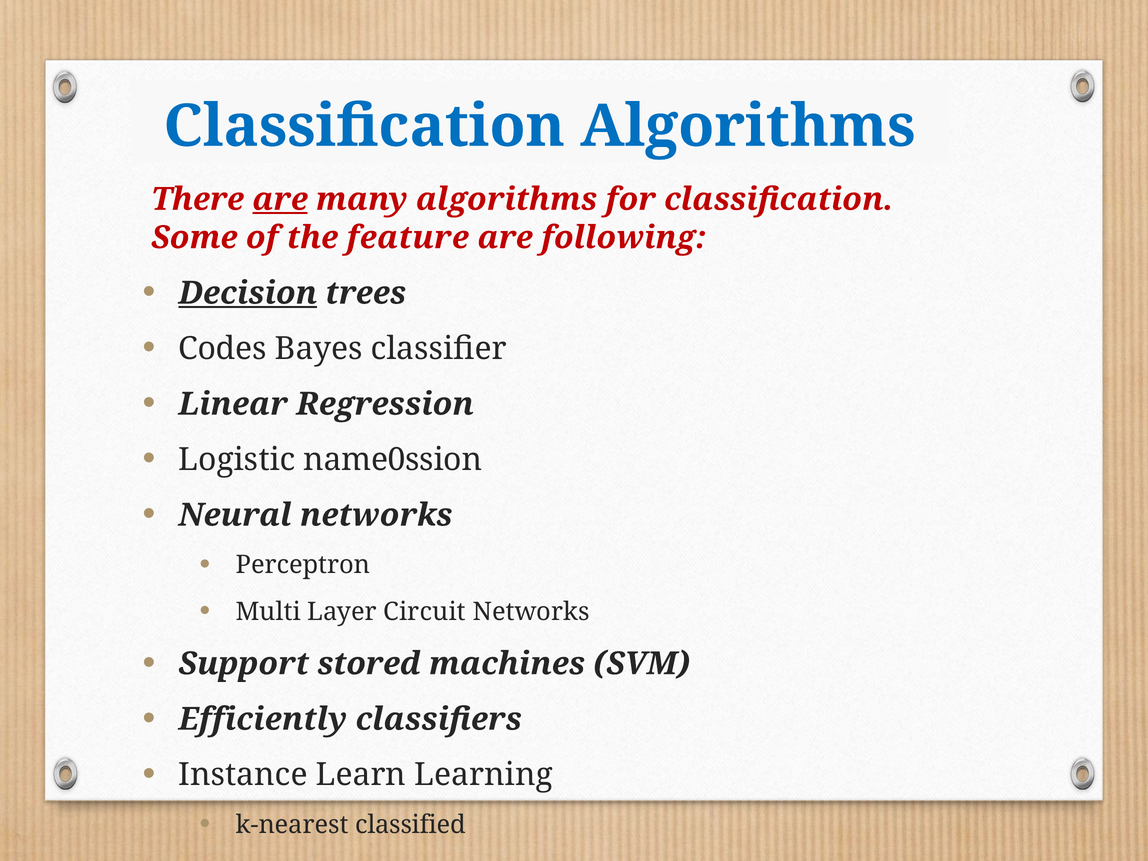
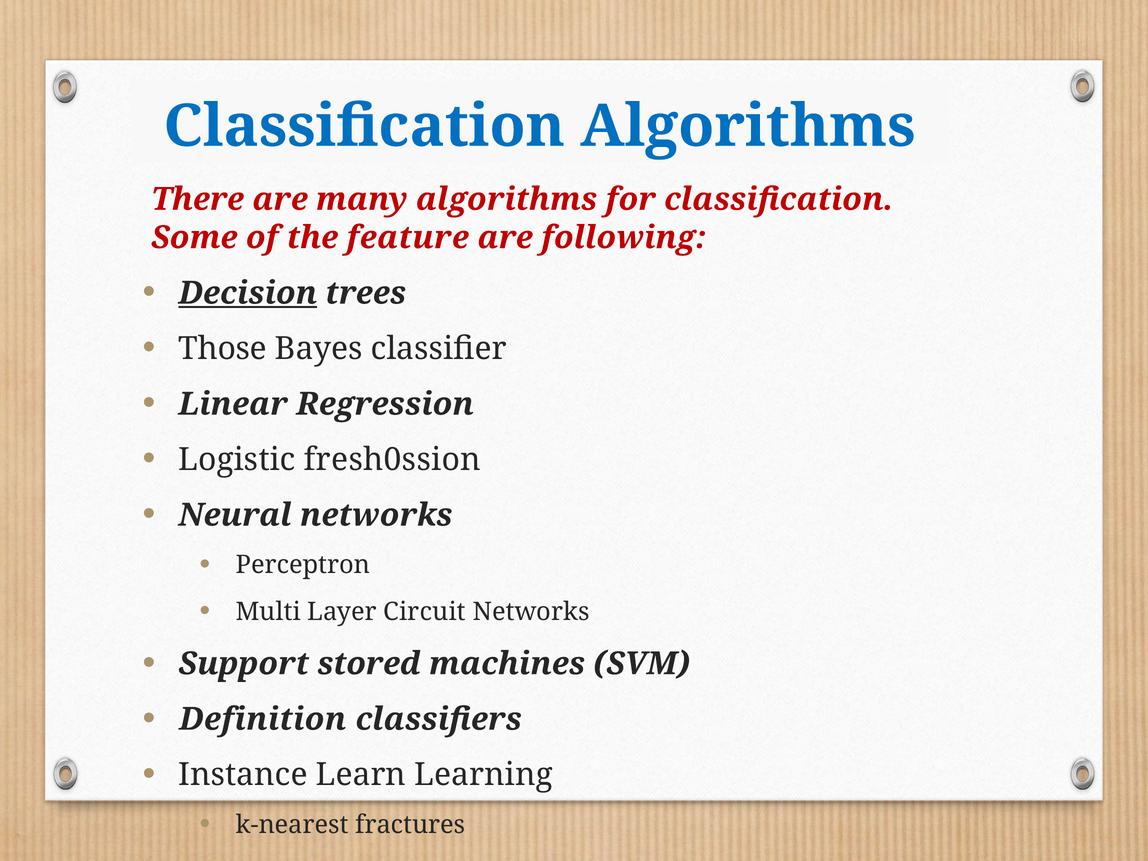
are underline: present -> none (280, 199)
Codes: Codes -> Those (223, 349)
name0ssion: name0ssion -> fresh0ssion (392, 460)
Efficiently: Efficiently -> Definition (263, 719)
classified: classified -> fractures (410, 825)
